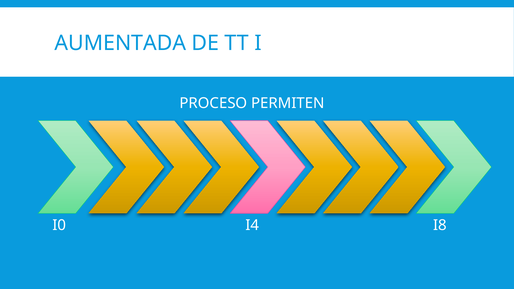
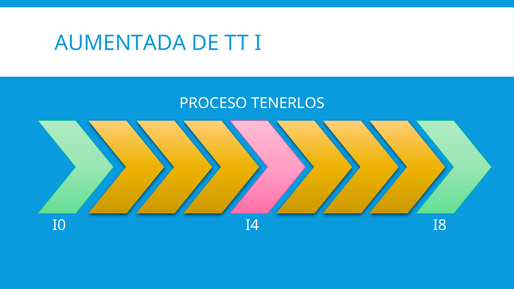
PERMITEN: PERMITEN -> TENERLOS (288, 103)
